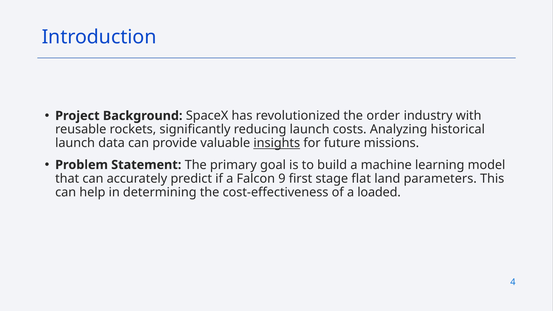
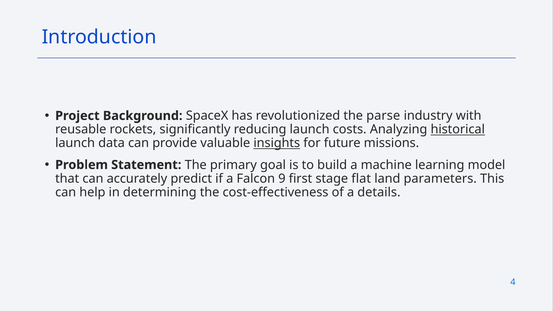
order: order -> parse (383, 116)
historical underline: none -> present (458, 129)
loaded: loaded -> details (379, 192)
